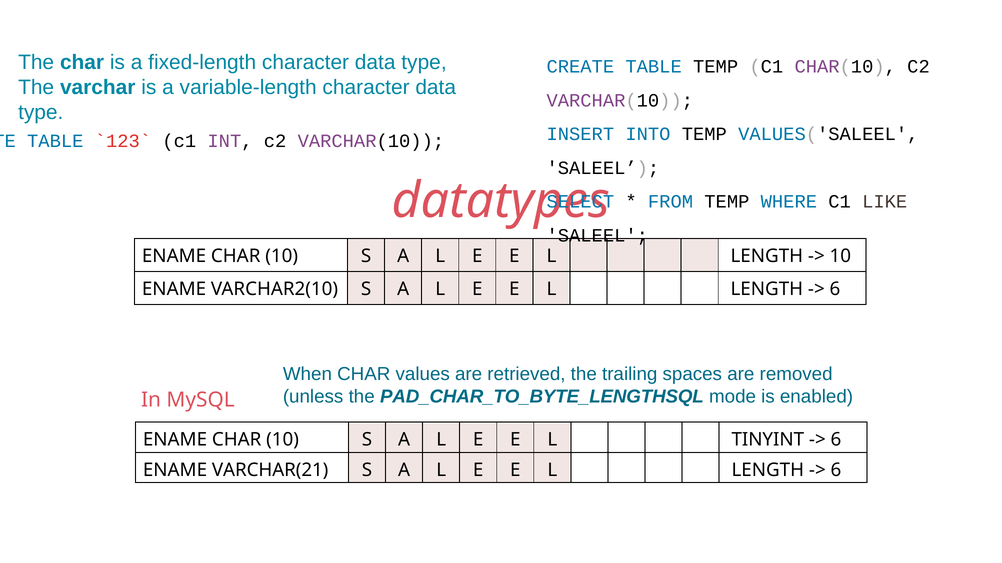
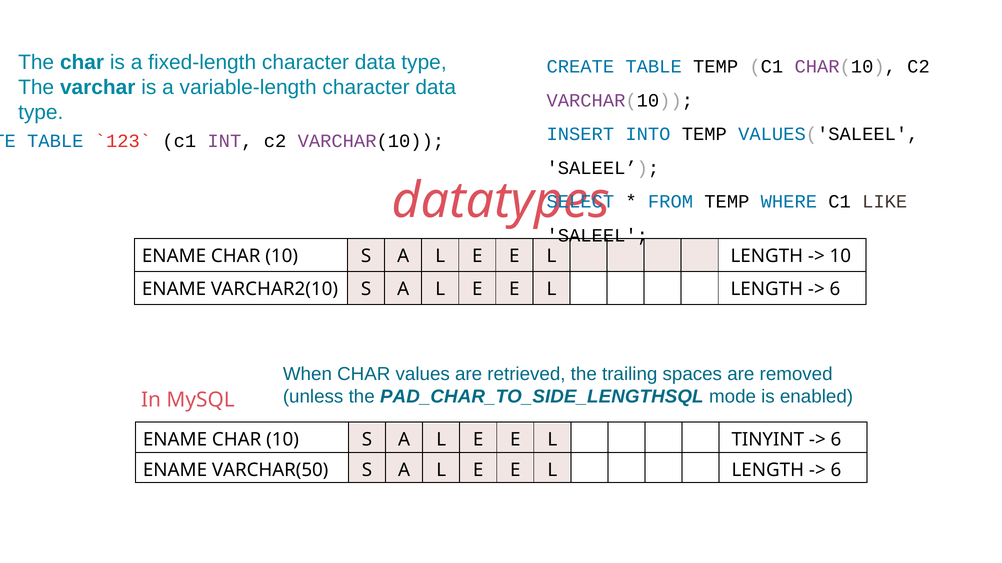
PAD_CHAR_TO_BYTE_LENGTHSQL: PAD_CHAR_TO_BYTE_LENGTHSQL -> PAD_CHAR_TO_SIDE_LENGTHSQL (542, 397)
VARCHAR(21: VARCHAR(21 -> VARCHAR(50 (270, 471)
